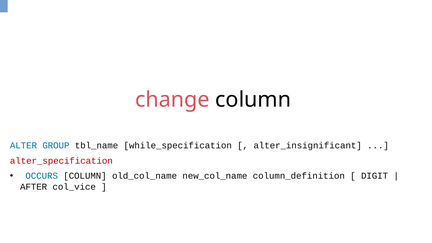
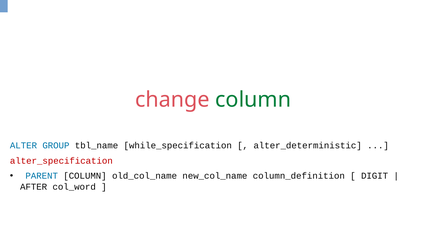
column colour: black -> green (253, 100)
alter_insignificant: alter_insignificant -> alter_deterministic (308, 146)
OCCURS: OCCURS -> PARENT (42, 176)
col_vice: col_vice -> col_word (74, 187)
